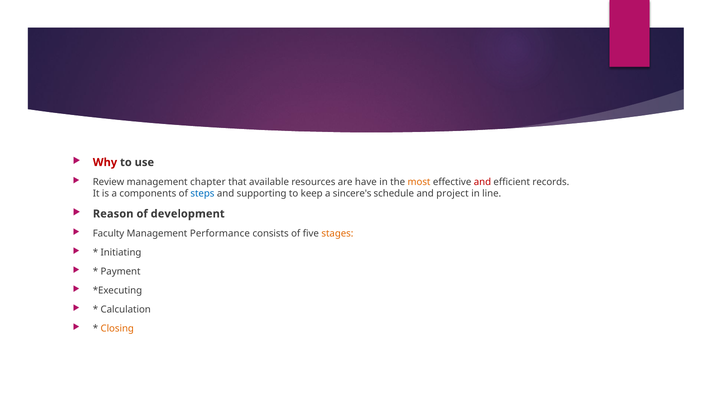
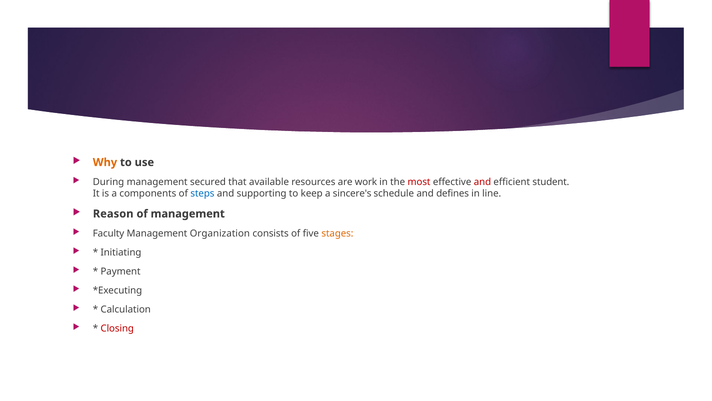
Why colour: red -> orange (105, 162)
Review: Review -> During (109, 182)
chapter: chapter -> secured (208, 182)
have: have -> work (366, 182)
most colour: orange -> red (419, 182)
records: records -> student (551, 182)
project: project -> defines (453, 194)
of development: development -> management (188, 214)
Performance: Performance -> Organization (220, 233)
Closing colour: orange -> red (117, 328)
